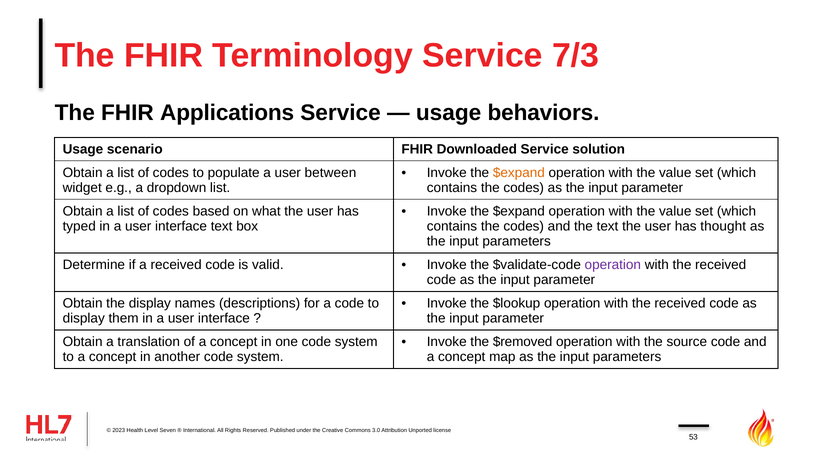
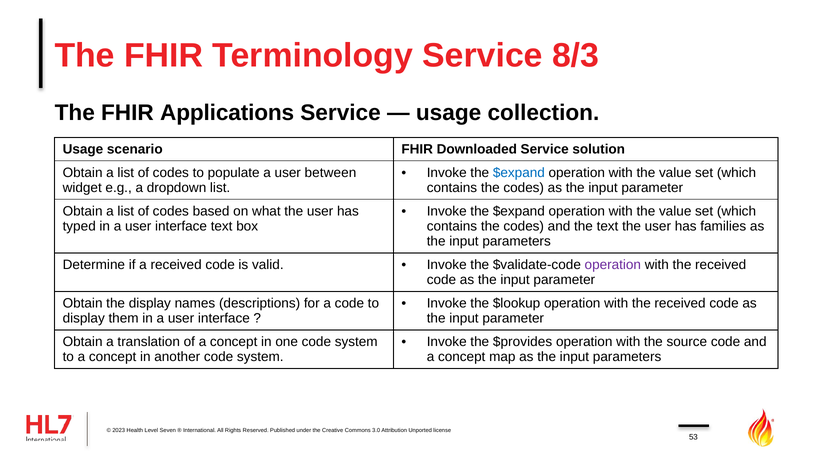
7/3: 7/3 -> 8/3 (576, 55)
behaviors: behaviors -> collection (543, 113)
$expand colour: orange -> blue (519, 173)
thought: thought -> families (723, 226)
$removed: $removed -> $provides (523, 342)
